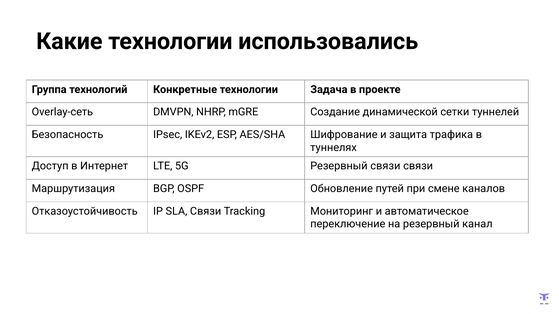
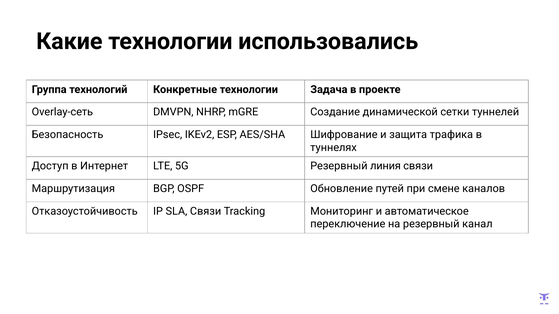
Резервный связи: связи -> линия (385, 166)
